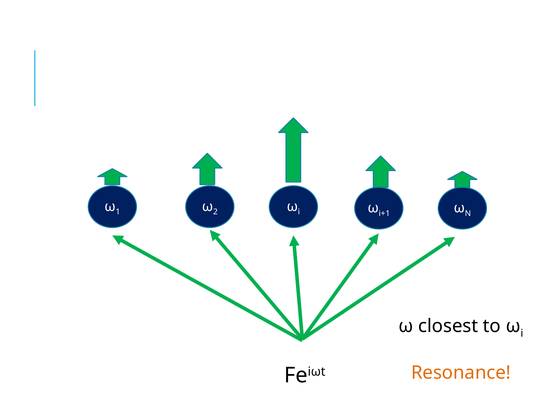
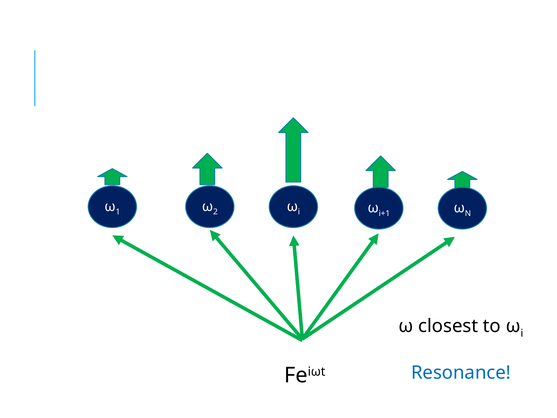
Resonance colour: orange -> blue (461, 373)
